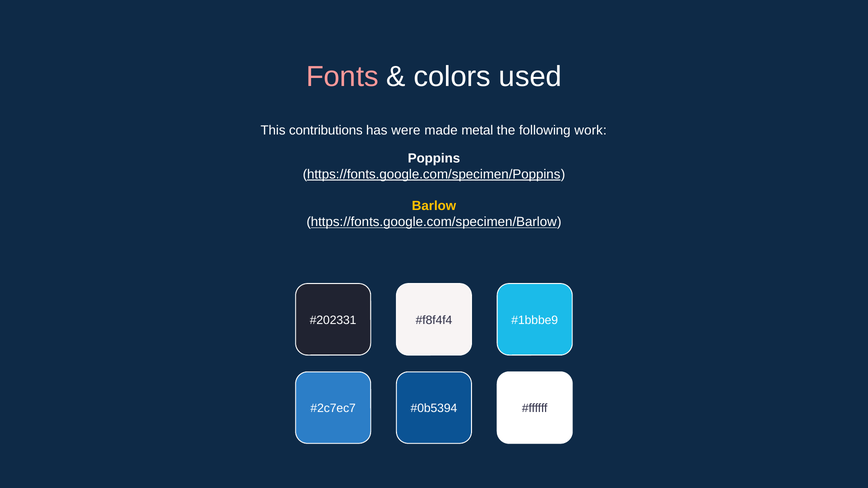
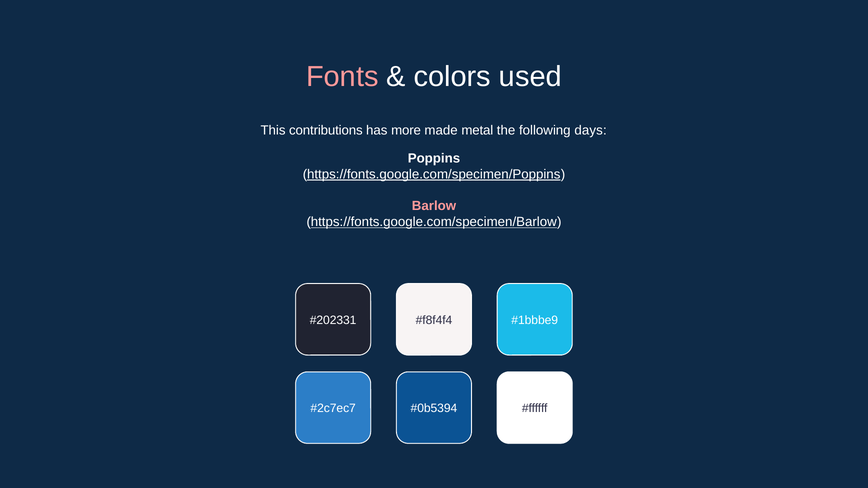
were: were -> more (406, 130)
work: work -> days (591, 130)
Barlow colour: yellow -> pink (434, 206)
